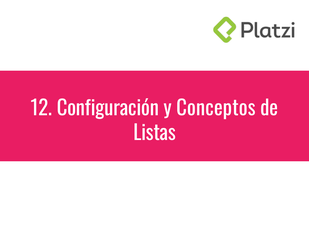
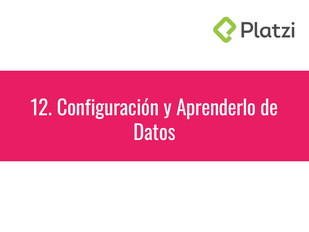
Conceptos: Conceptos -> Aprenderlo (216, 108)
Listas: Listas -> Datos (154, 133)
